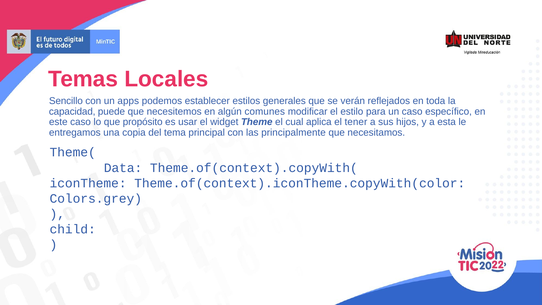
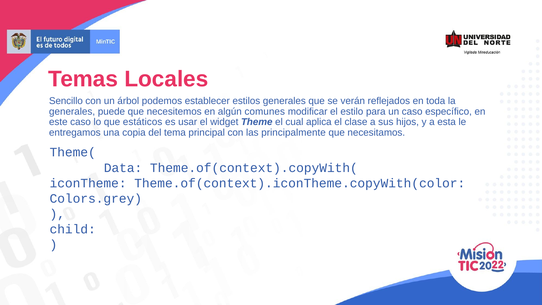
apps: apps -> árbol (128, 101)
capacidad: capacidad -> generales (72, 111)
propósito: propósito -> estáticos (143, 122)
tener: tener -> clase (356, 122)
